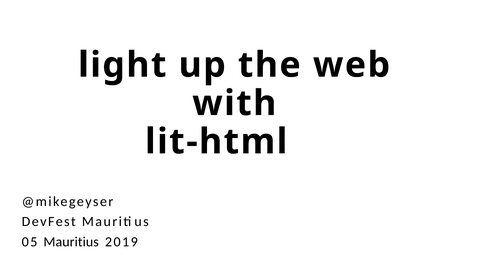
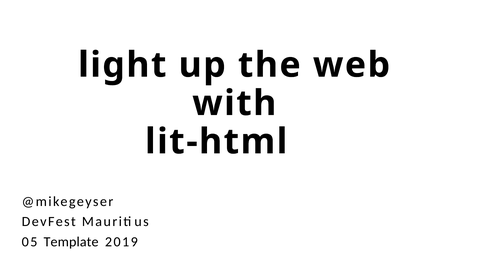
05 Mauritius: Mauritius -> Template (71, 242)
